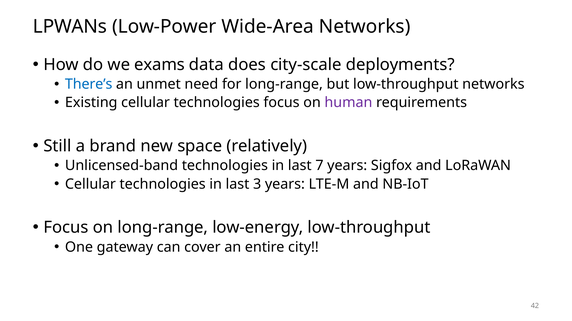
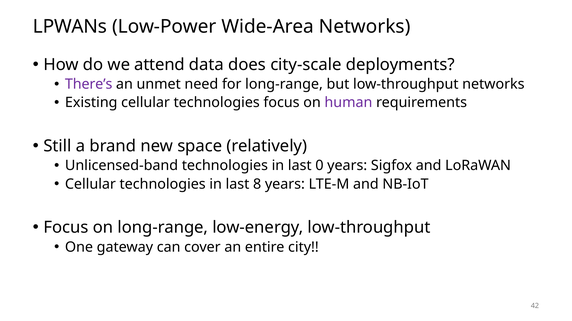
exams: exams -> attend (160, 65)
There’s colour: blue -> purple (89, 84)
7: 7 -> 0 (319, 166)
3: 3 -> 8 (257, 184)
